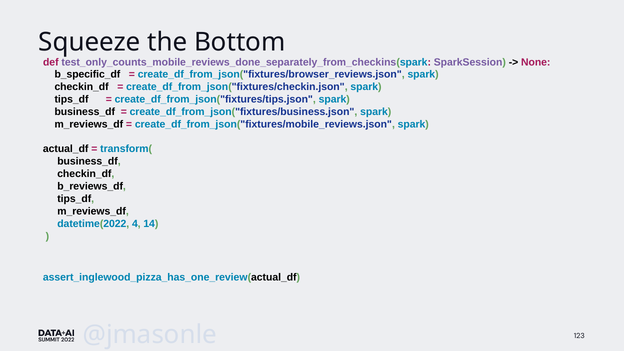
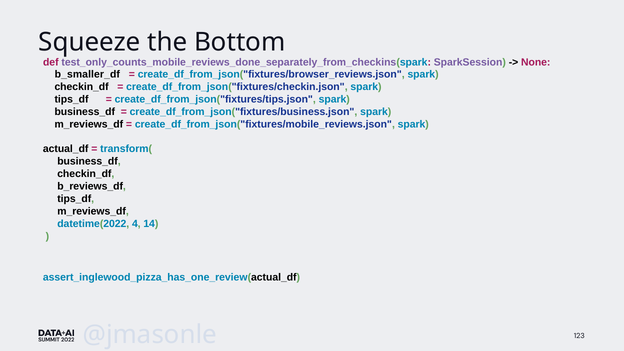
b_specific_df: b_specific_df -> b_smaller_df (87, 75)
